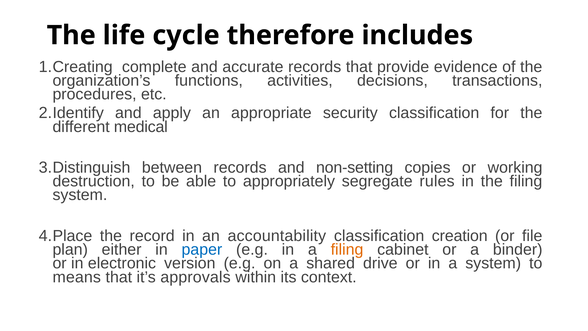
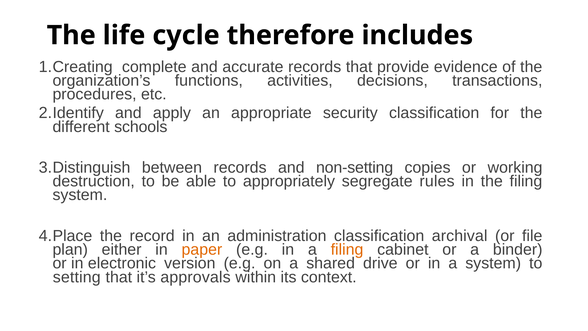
medical: medical -> schools (141, 127)
accountability: accountability -> administration (277, 236)
creation: creation -> archival (460, 236)
paper colour: blue -> orange (202, 249)
means: means -> setting (77, 277)
